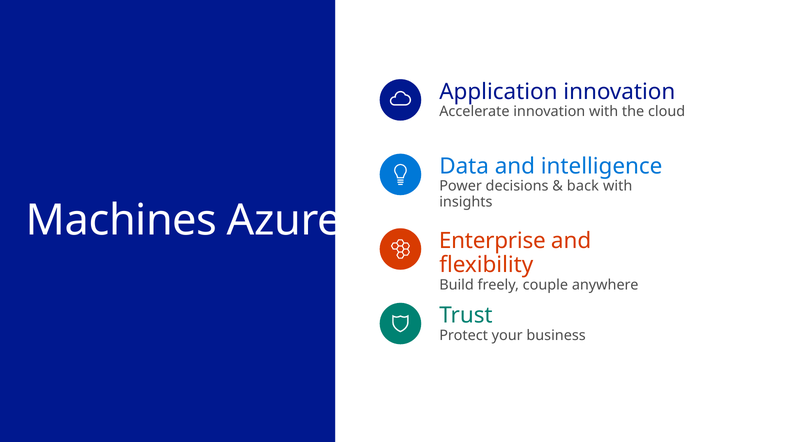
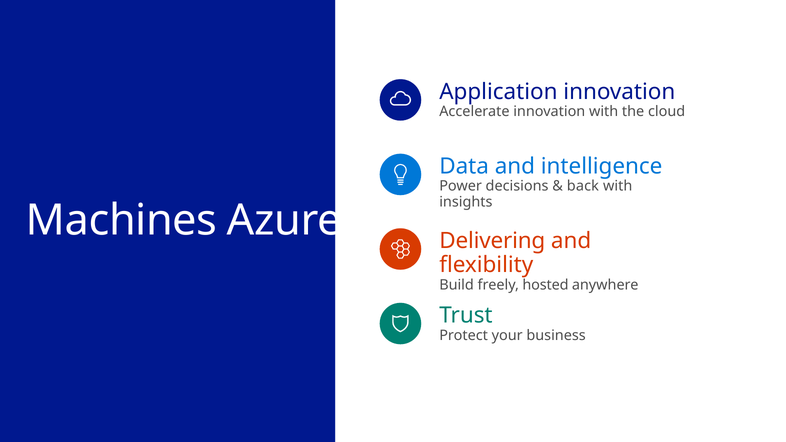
Enterprise: Enterprise -> Delivering (492, 241)
couple: couple -> hosted (545, 285)
